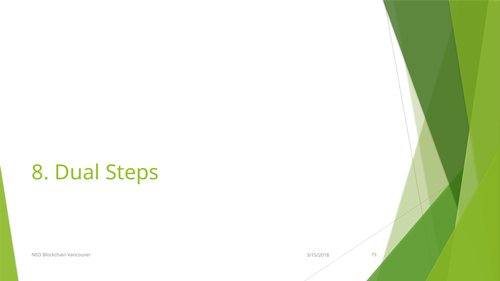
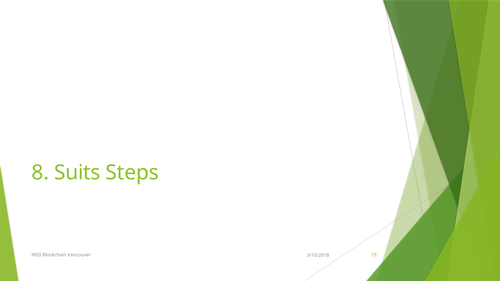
Dual: Dual -> Suits (77, 173)
